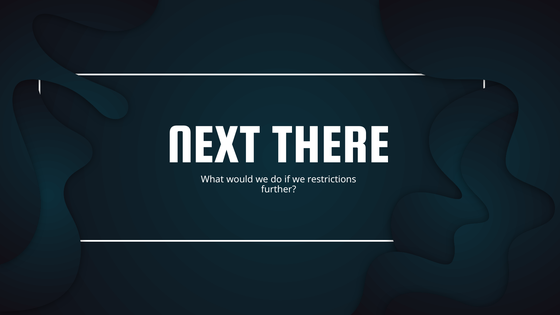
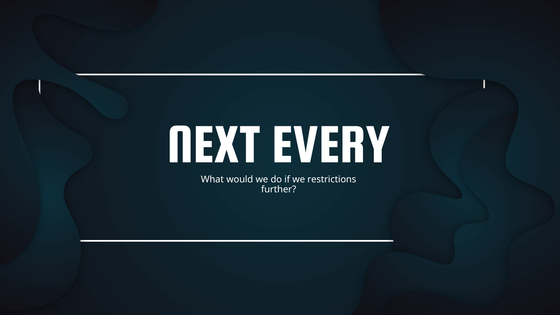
THERE: THERE -> EVERY (331, 144)
